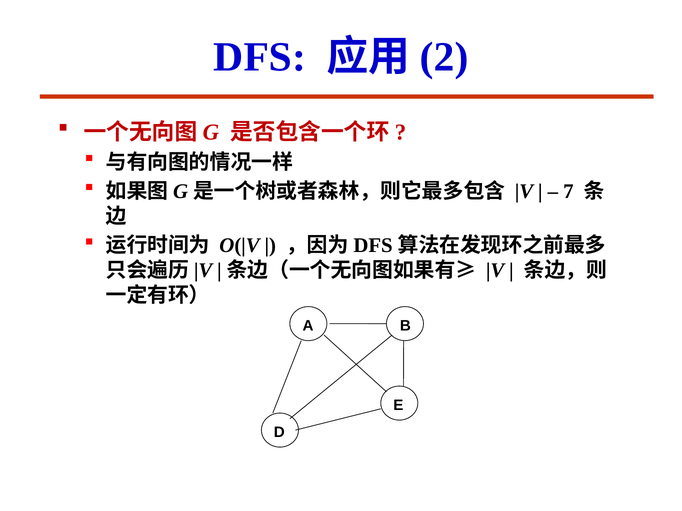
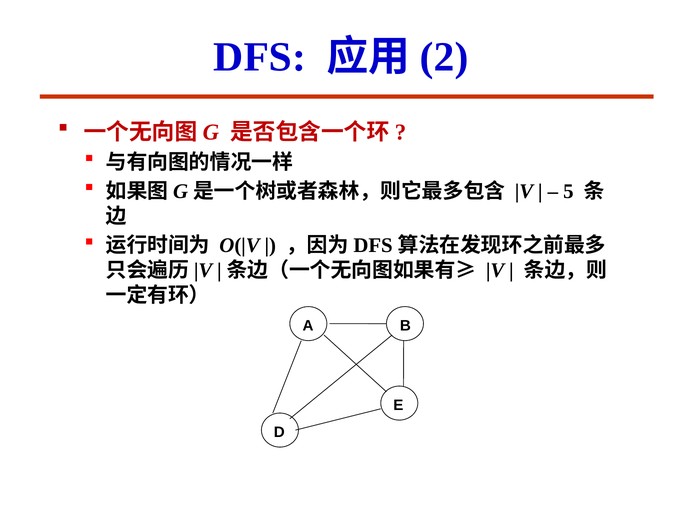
7: 7 -> 5 (568, 192)
